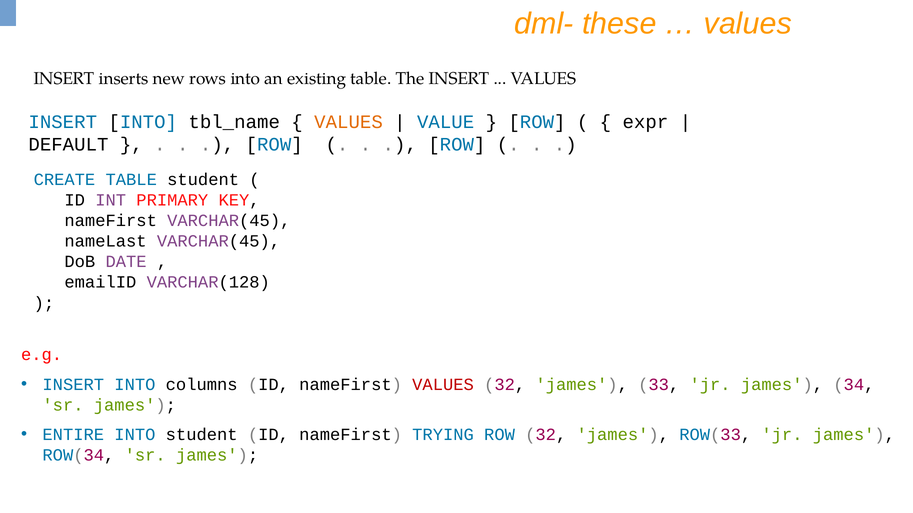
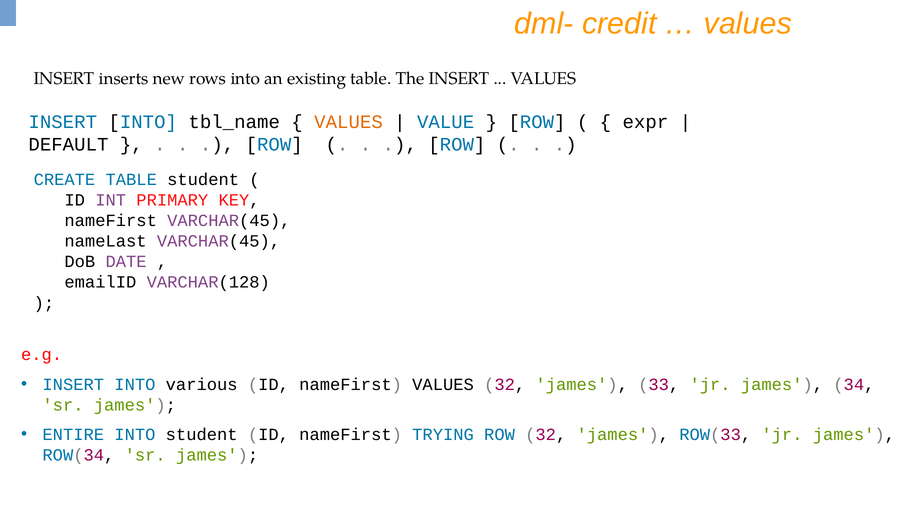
these: these -> credit (619, 24)
columns: columns -> various (202, 385)
VALUES colour: red -> black (443, 385)
